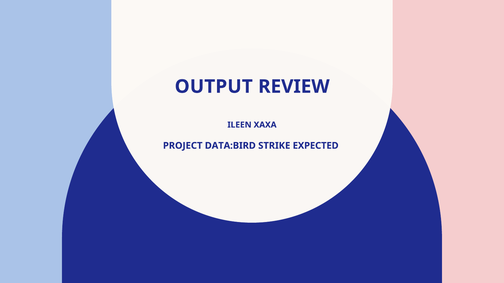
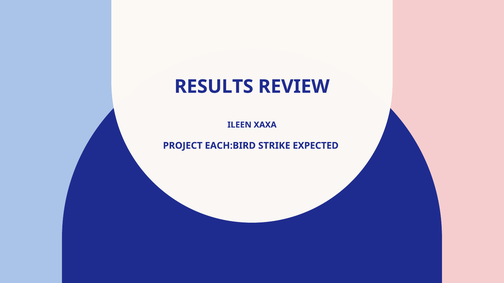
OUTPUT: OUTPUT -> RESULTS (214, 87)
DATA:BIRD: DATA:BIRD -> EACH:BIRD (230, 146)
